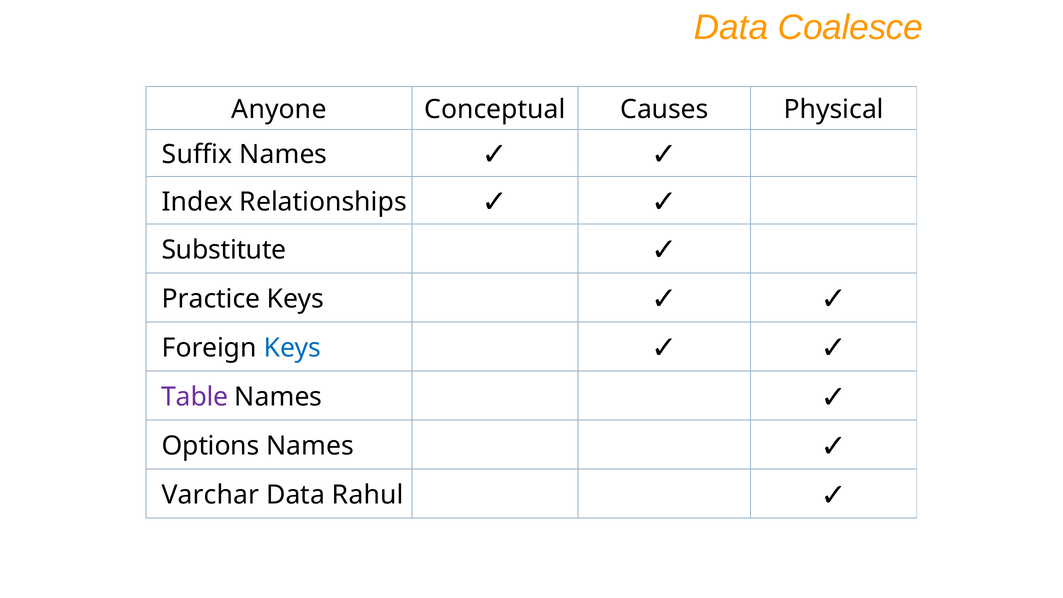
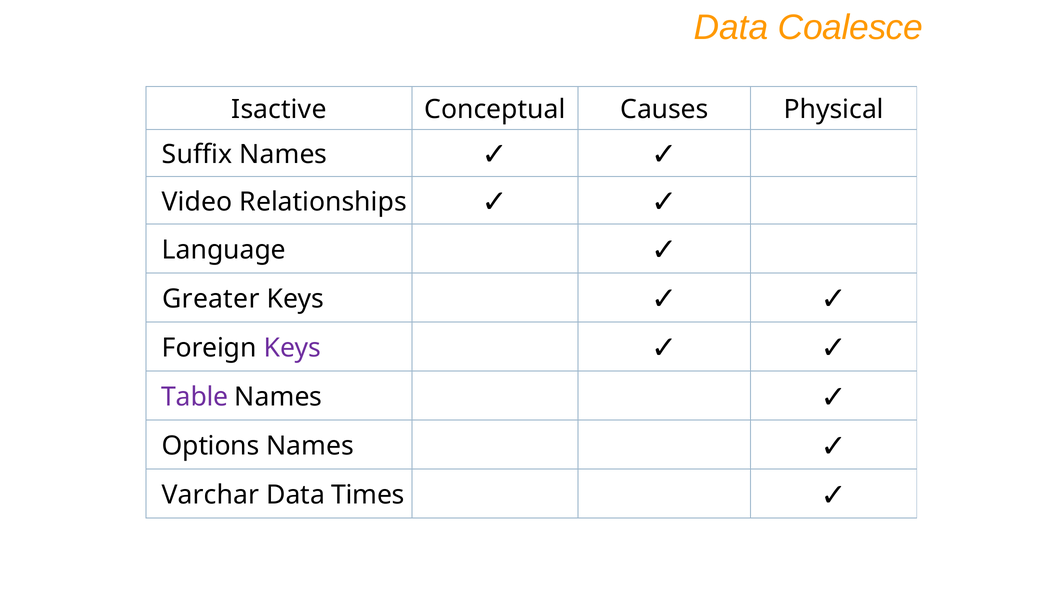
Anyone: Anyone -> Isactive (279, 109)
Index: Index -> Video (197, 202)
Substitute: Substitute -> Language (224, 250)
Practice: Practice -> Greater (211, 299)
Keys colour: blue -> purple (292, 348)
Rahul: Rahul -> Times (368, 495)
